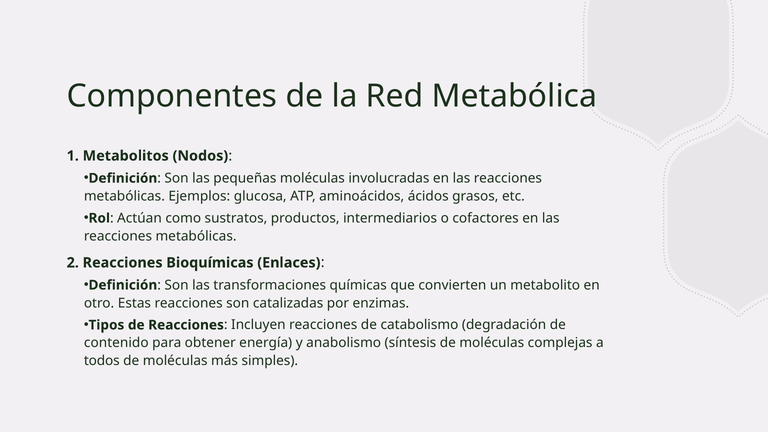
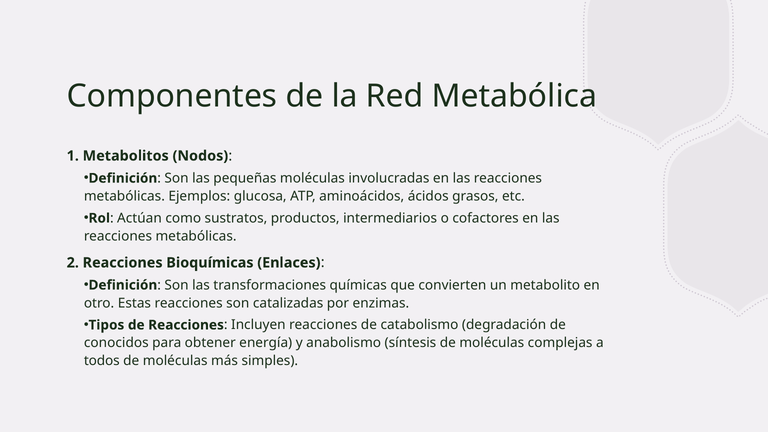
contenido: contenido -> conocidos (116, 343)
